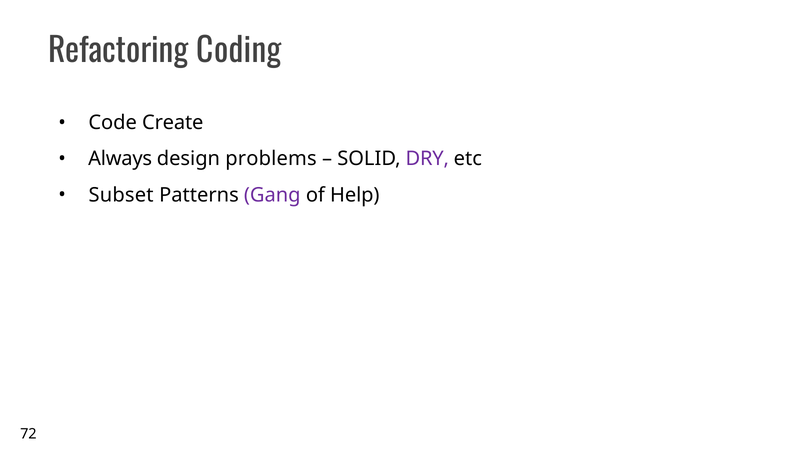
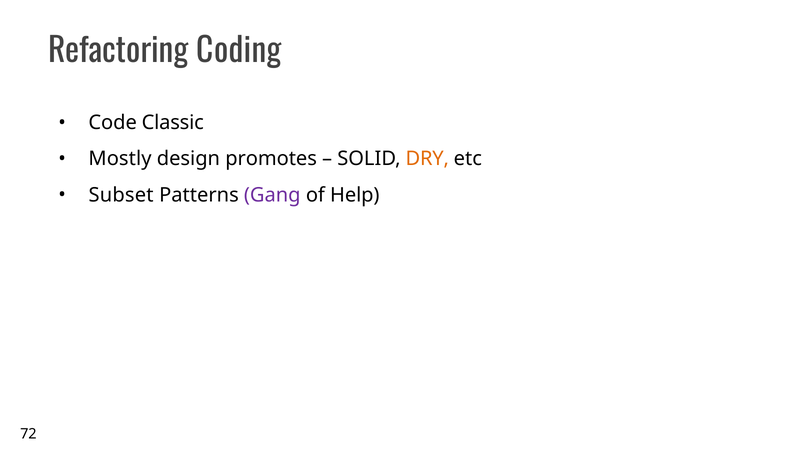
Create: Create -> Classic (173, 123)
Always: Always -> Mostly (120, 159)
problems: problems -> promotes (271, 159)
DRY colour: purple -> orange (427, 159)
